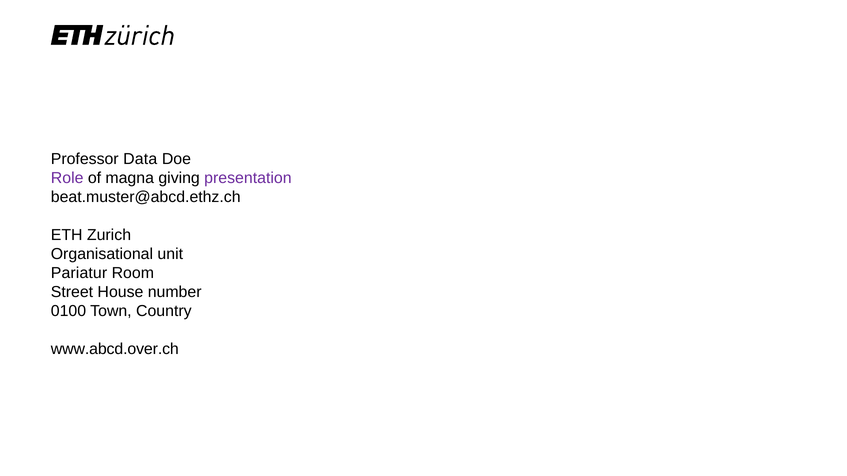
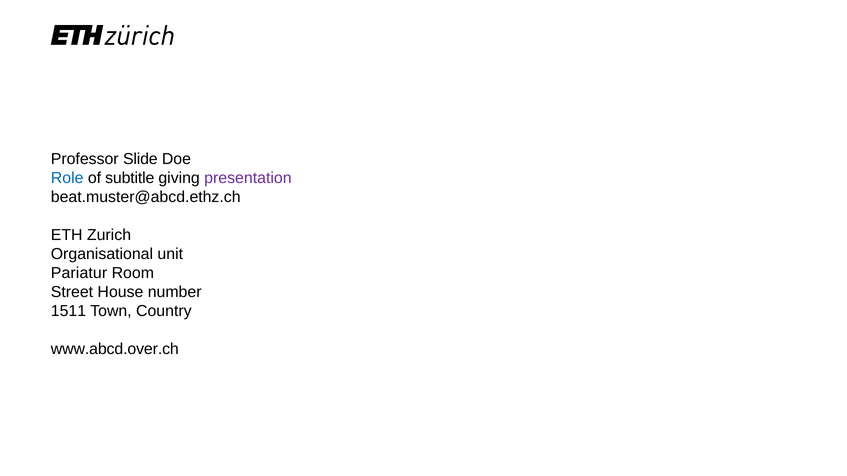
Data: Data -> Slide (140, 159)
Role colour: purple -> blue (67, 178)
magna: magna -> subtitle (130, 178)
0100: 0100 -> 1511 (68, 311)
